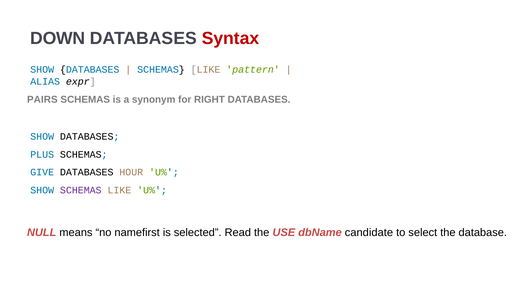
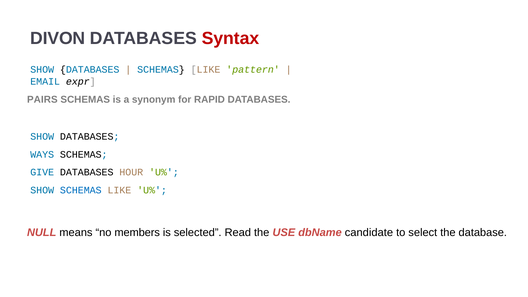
DOWN: DOWN -> DIVON (58, 38)
ALIAS: ALIAS -> EMAIL (45, 82)
RIGHT: RIGHT -> RAPID (209, 100)
PLUS: PLUS -> WAYS (42, 154)
SCHEMAS colour: purple -> blue (81, 190)
namefirst: namefirst -> members (137, 232)
